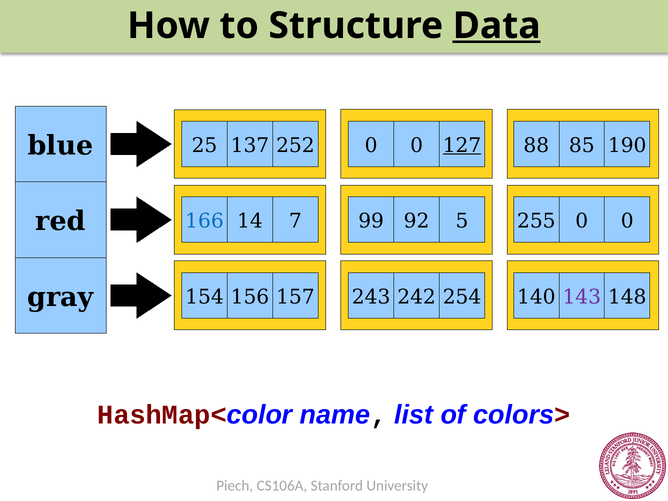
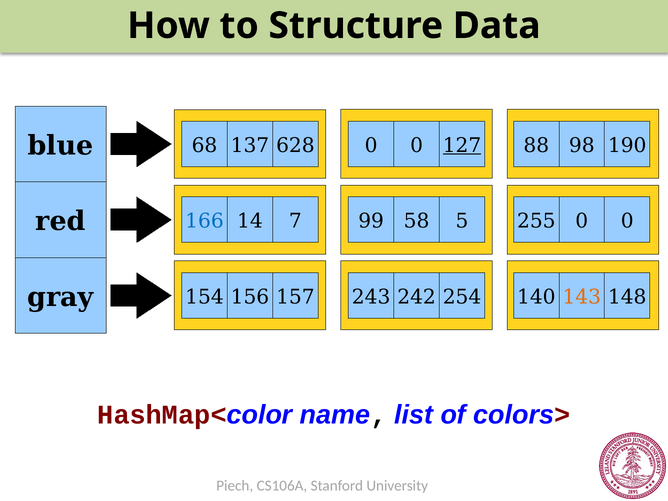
Data underline: present -> none (497, 26)
25: 25 -> 68 (204, 145)
252: 252 -> 628 (295, 145)
85: 85 -> 98 (582, 145)
92: 92 -> 58 (417, 221)
143 colour: purple -> orange (582, 297)
